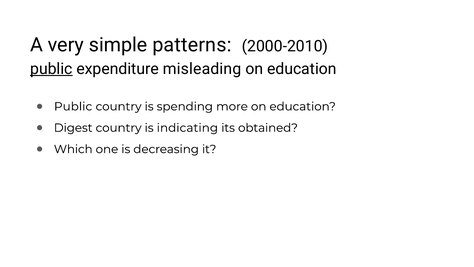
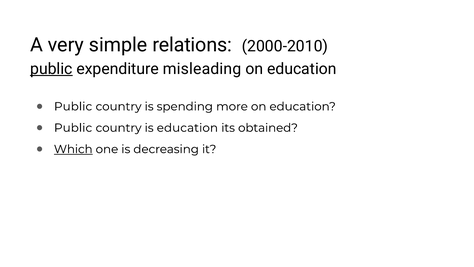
patterns: patterns -> relations (192, 45)
Digest: Digest -> Public (73, 128)
is indicating: indicating -> education (187, 128)
Which underline: none -> present (73, 149)
